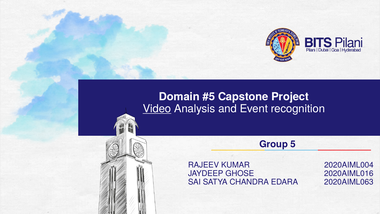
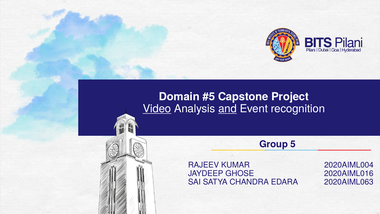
and underline: none -> present (228, 109)
